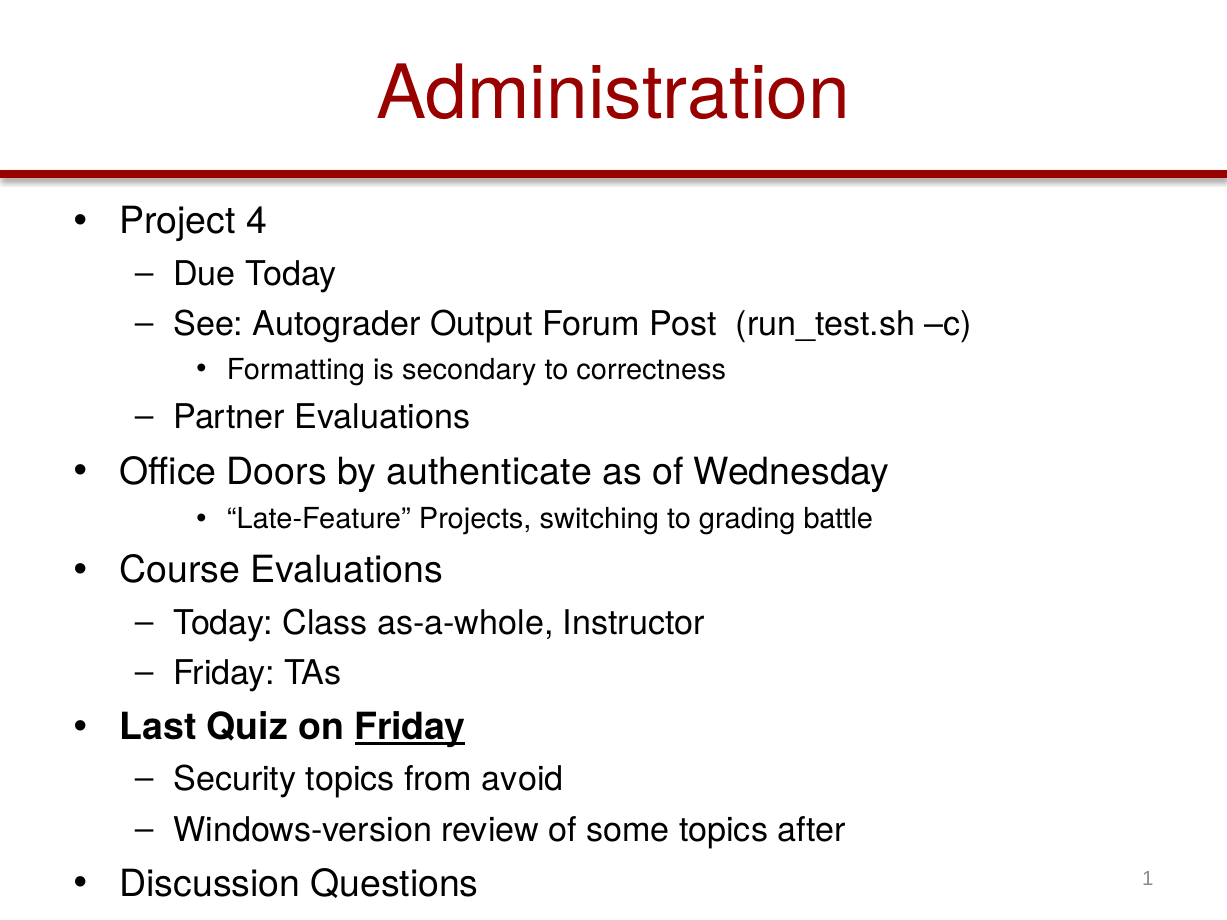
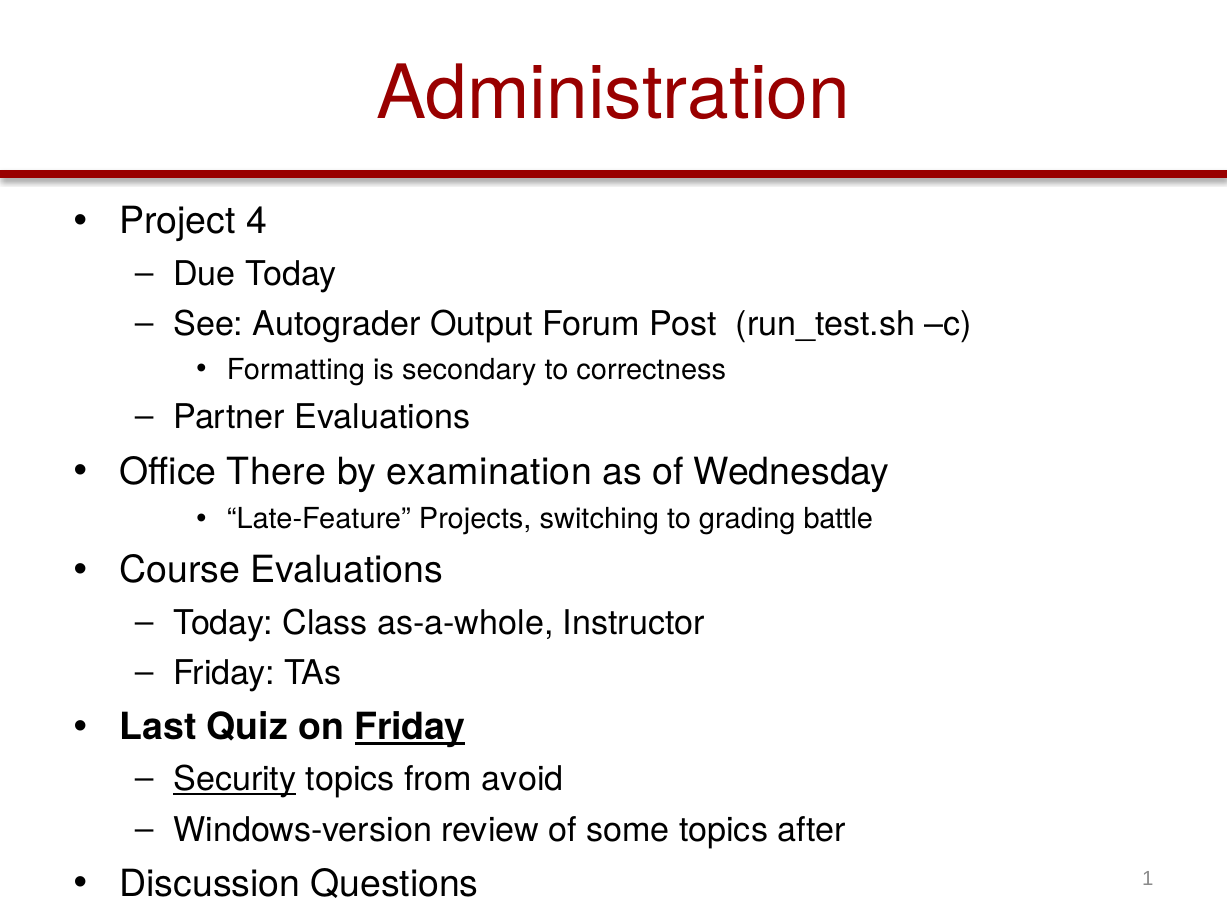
Doors: Doors -> There (277, 472)
authenticate: authenticate -> examination (489, 472)
Security underline: none -> present (235, 780)
